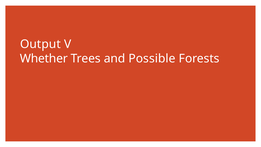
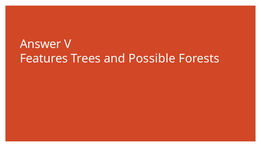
Output: Output -> Answer (40, 44)
Whether: Whether -> Features (44, 58)
